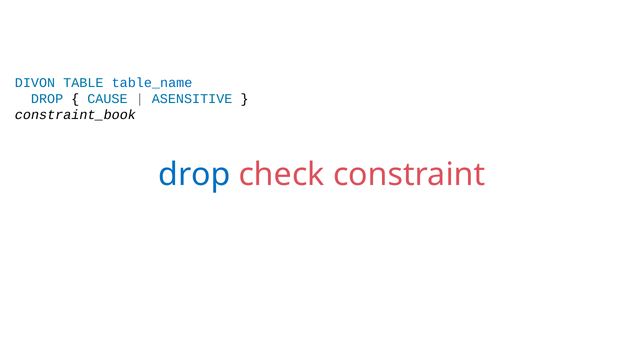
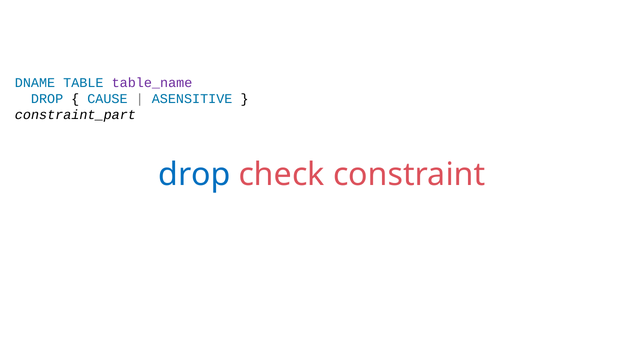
DIVON: DIVON -> DNAME (35, 83)
table_name colour: blue -> purple (152, 83)
constraint_book: constraint_book -> constraint_part (75, 115)
